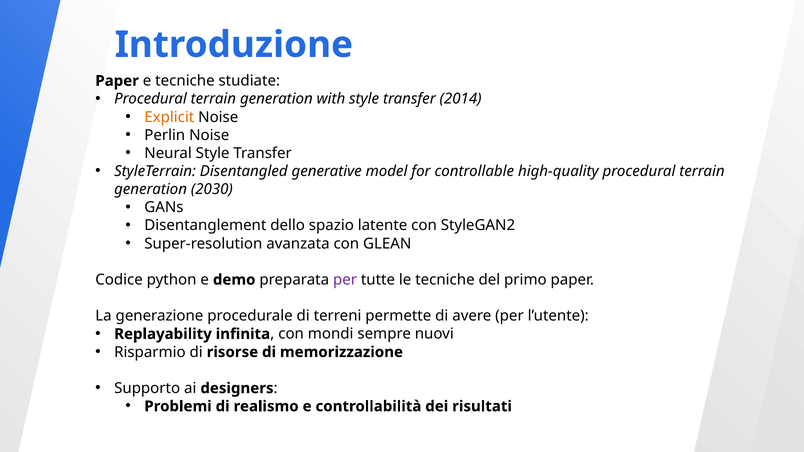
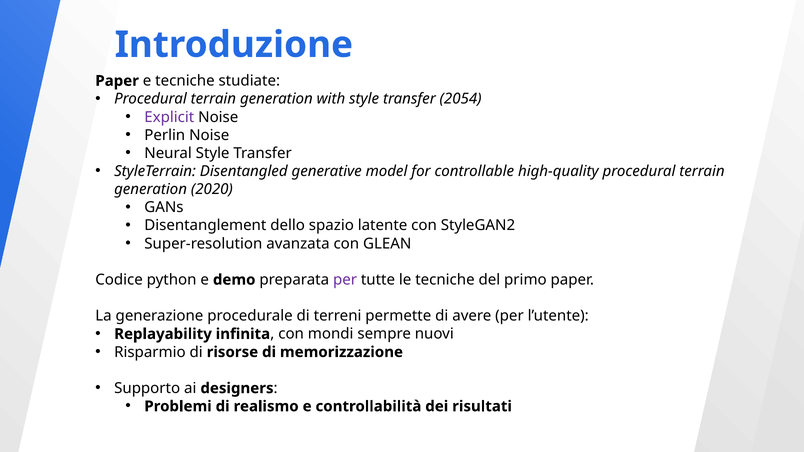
2014: 2014 -> 2054 (461, 99)
Explicit colour: orange -> purple (169, 117)
2030: 2030 -> 2020 (212, 189)
